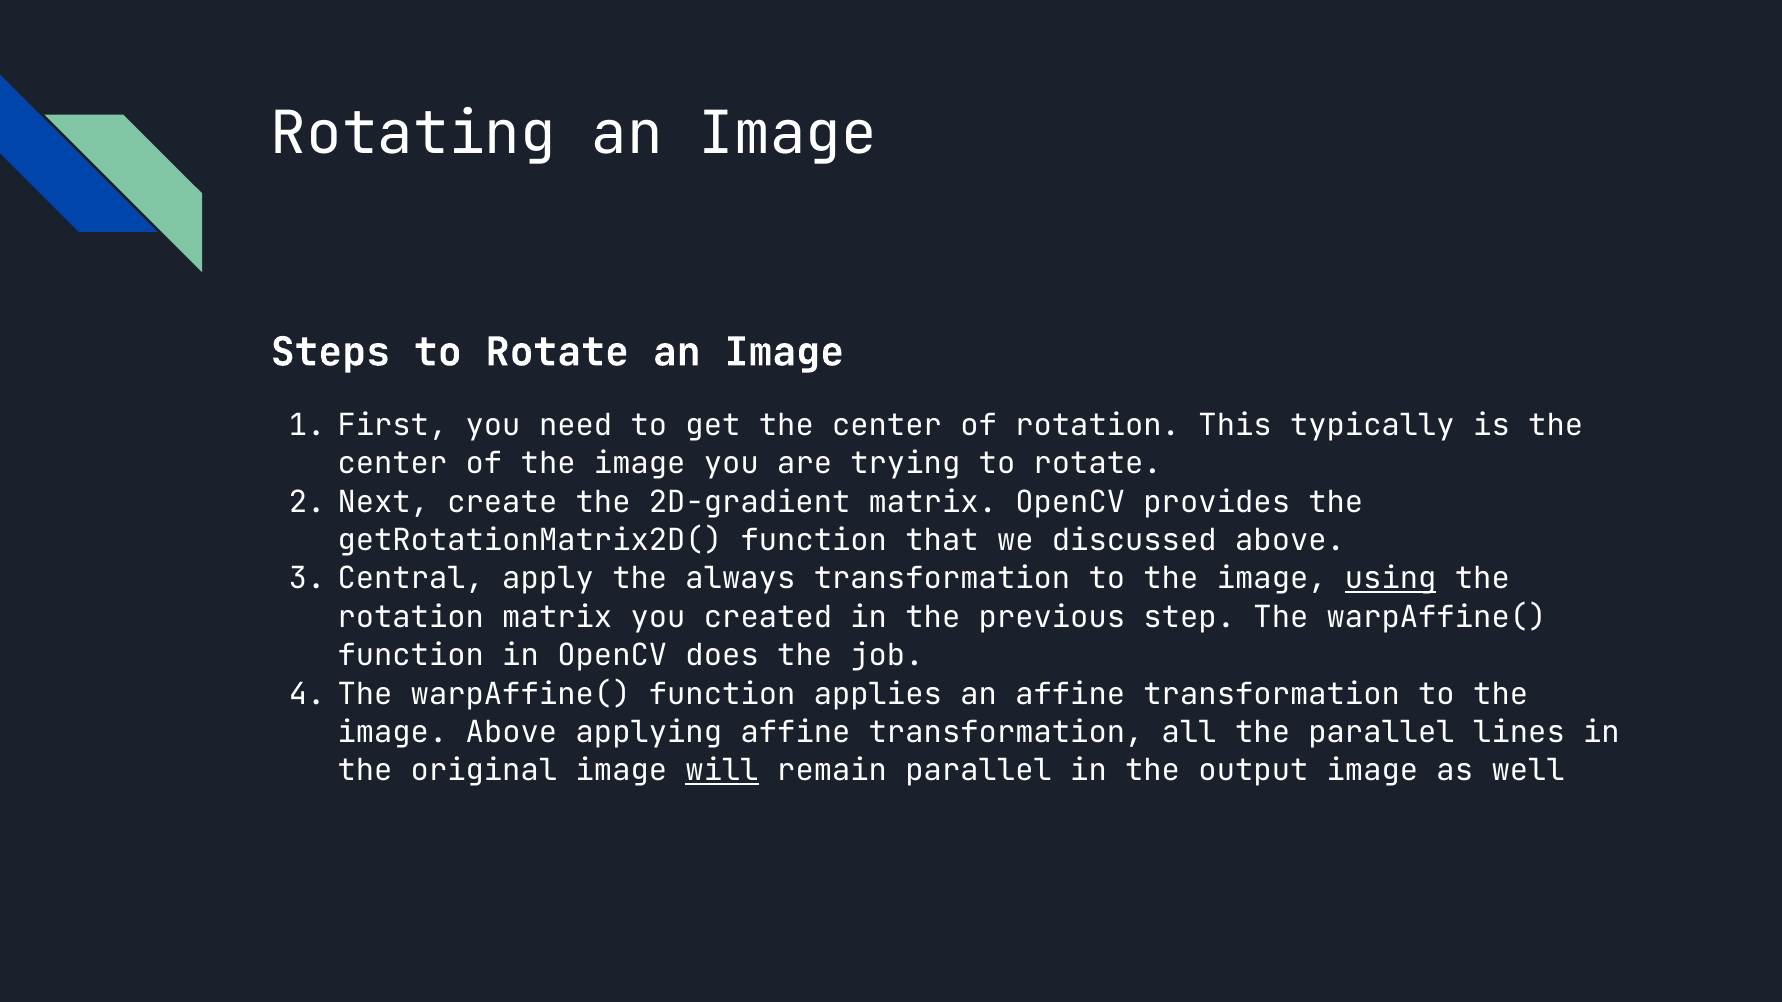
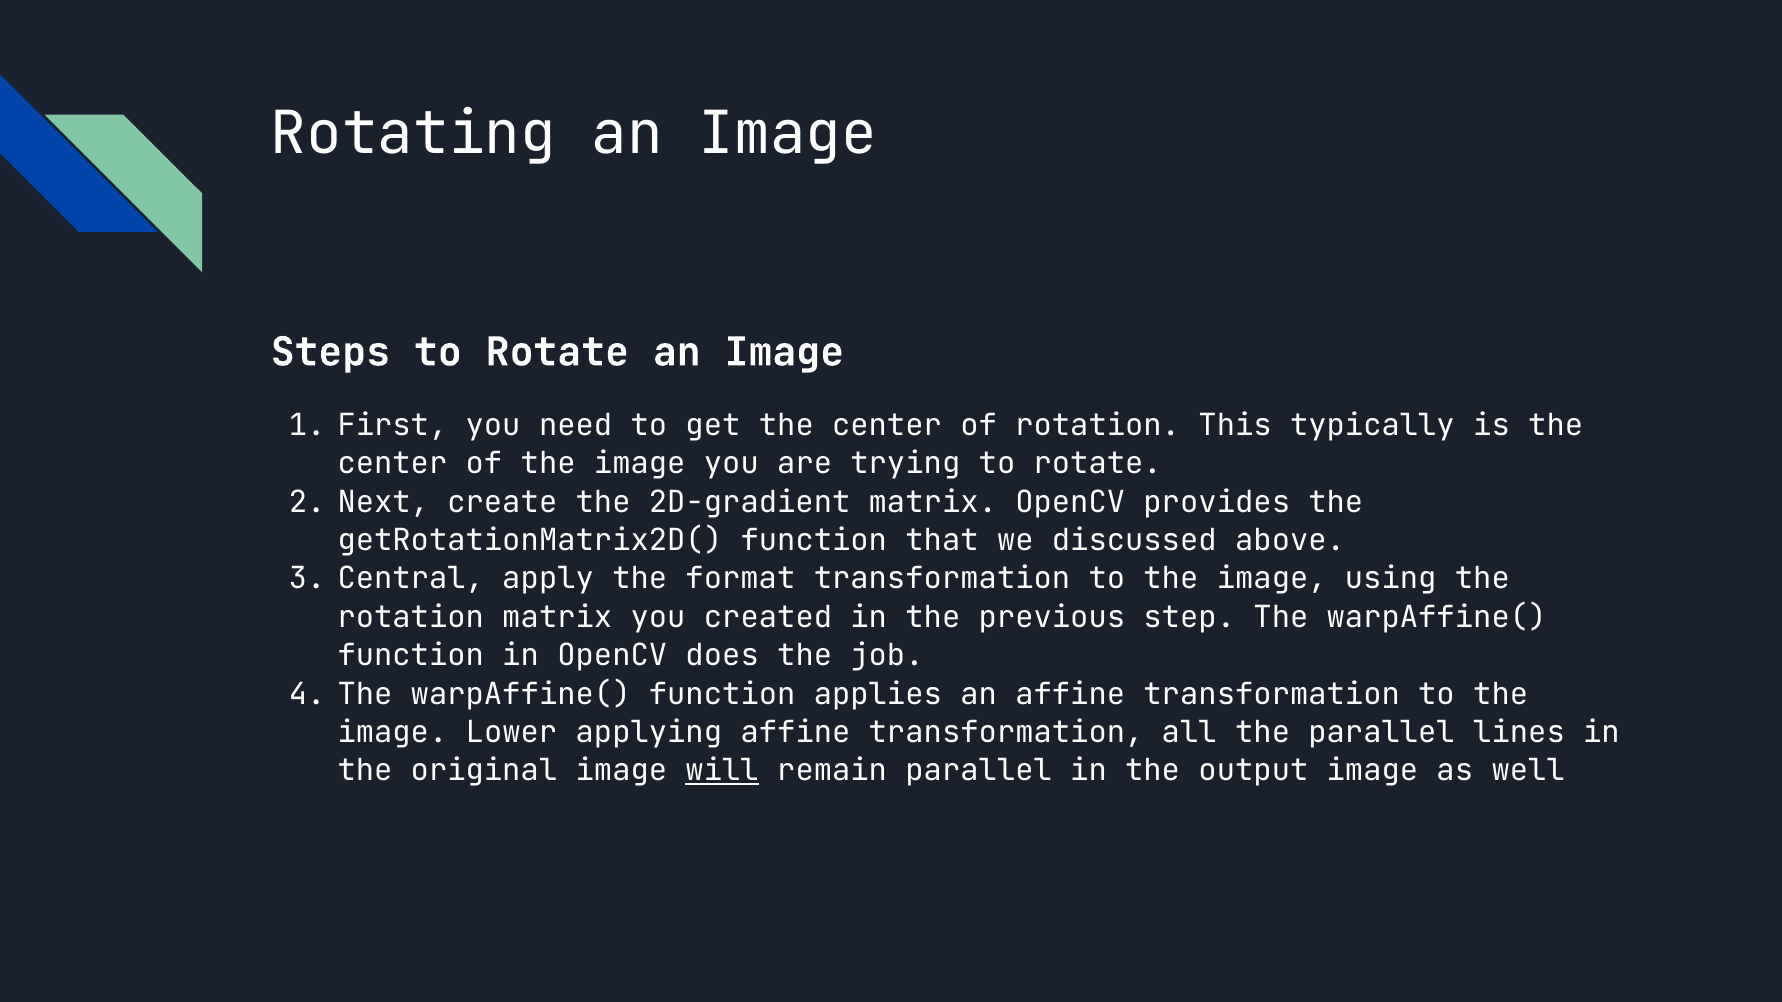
always: always -> format (740, 579)
using underline: present -> none (1391, 579)
image Above: Above -> Lower (511, 733)
